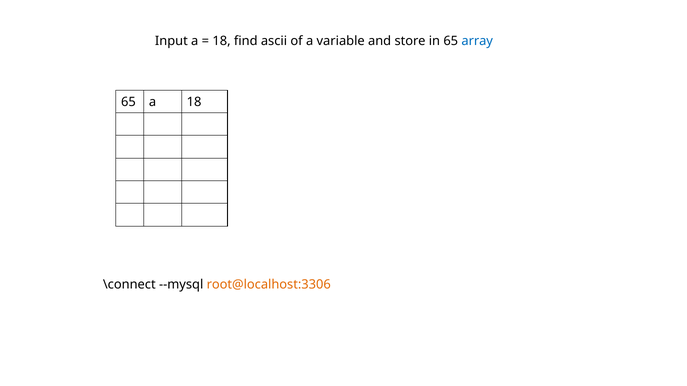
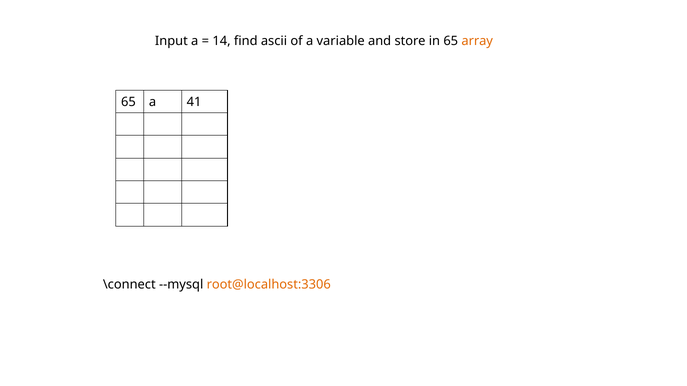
18: 18 -> 14 (222, 41)
array colour: blue -> orange (477, 41)
a 18: 18 -> 41 (194, 102)
